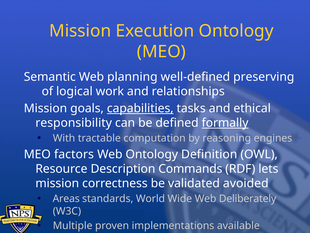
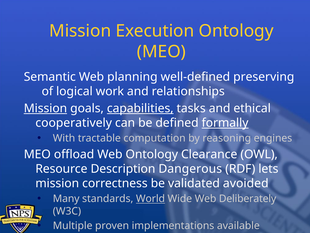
Mission underline: none -> present (45, 108)
responsibility: responsibility -> cooperatively (74, 123)
factors: factors -> offload (74, 154)
Definition: Definition -> Clearance (209, 154)
Commands: Commands -> Dangerous (190, 168)
Areas: Areas -> Many (66, 198)
World underline: none -> present (150, 198)
